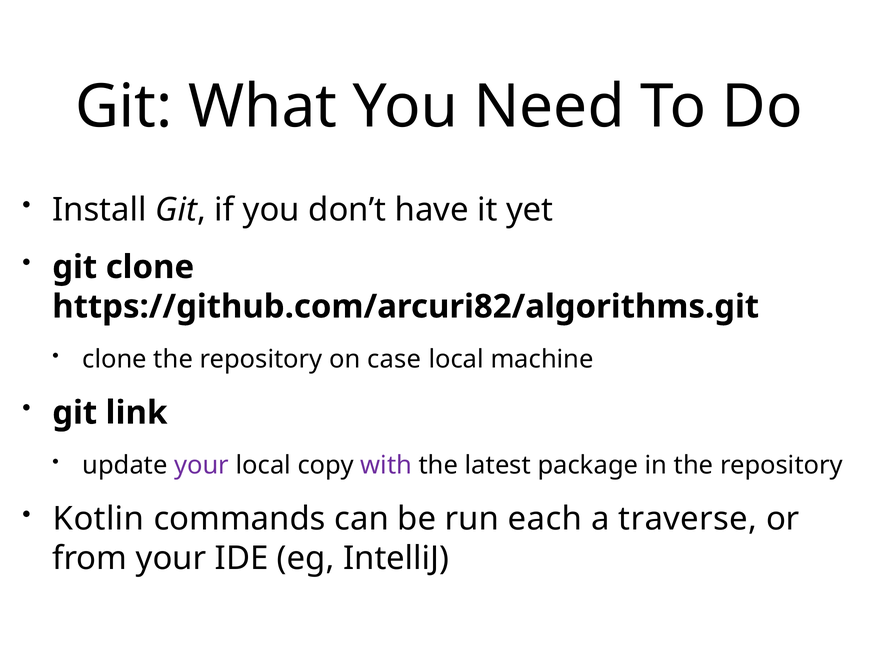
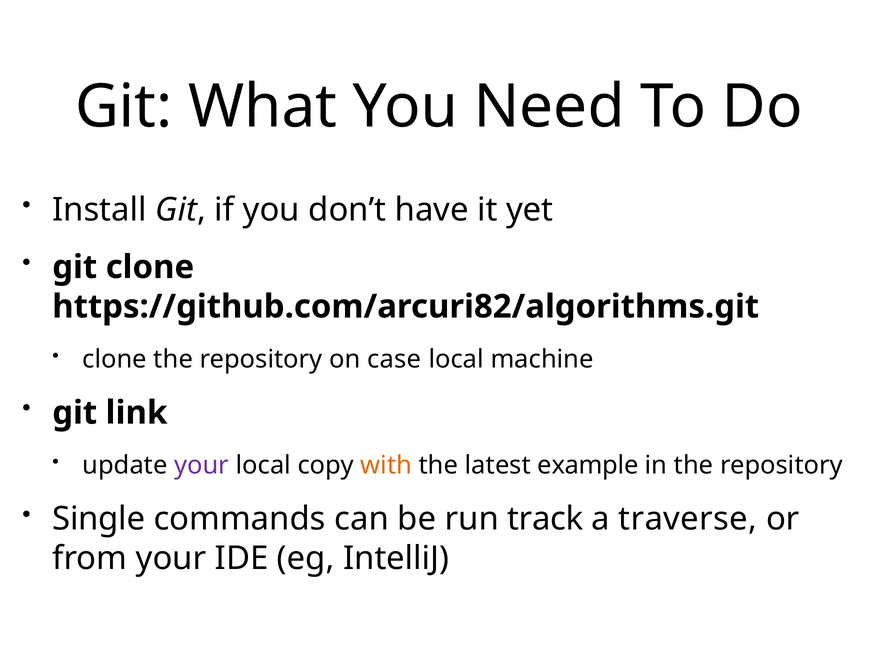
with colour: purple -> orange (386, 466)
package: package -> example (588, 466)
Kotlin: Kotlin -> Single (99, 519)
each: each -> track (545, 519)
